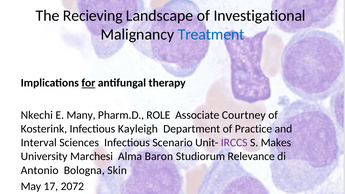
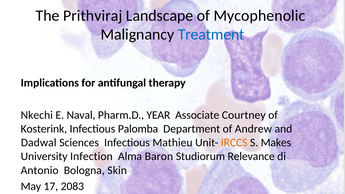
Recieving: Recieving -> Prithviraj (93, 16)
Investigational: Investigational -> Mycophenolic (259, 16)
for underline: present -> none (88, 83)
Many: Many -> Naval (81, 115)
ROLE: ROLE -> YEAR (158, 115)
Kayleigh: Kayleigh -> Palomba (138, 129)
Practice: Practice -> Andrew (253, 129)
Interval: Interval -> Dadwal (39, 143)
Scenario: Scenario -> Mathieu (172, 143)
IRCCS colour: purple -> orange (234, 143)
Marchesi: Marchesi -> Infection (91, 156)
2072: 2072 -> 2083 (72, 186)
